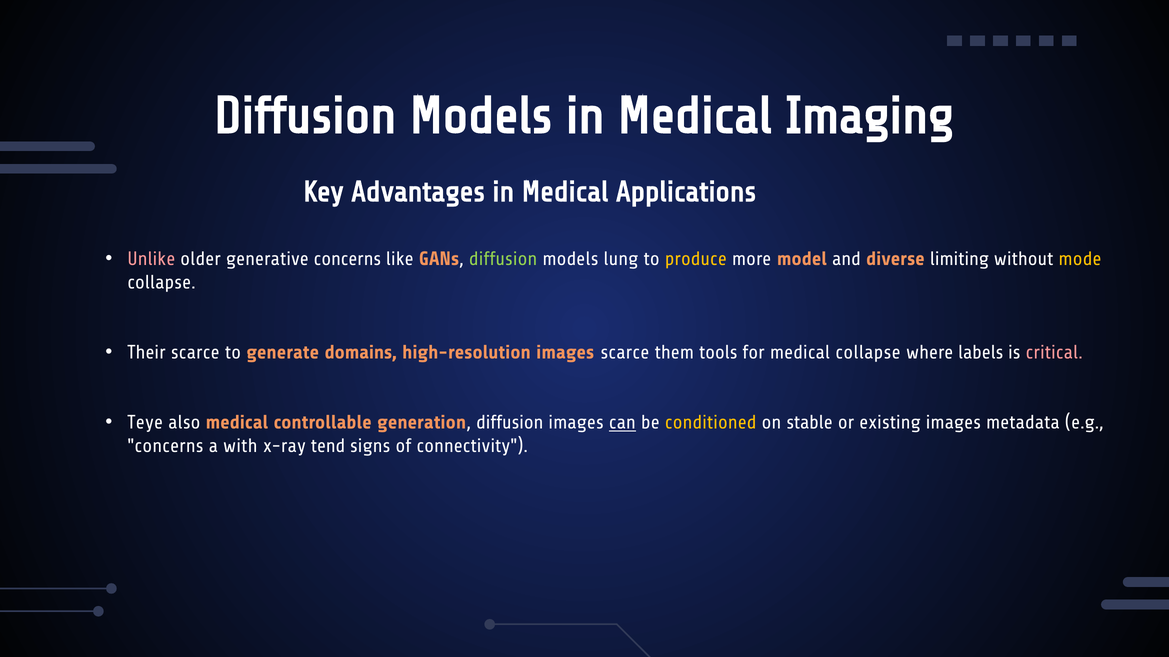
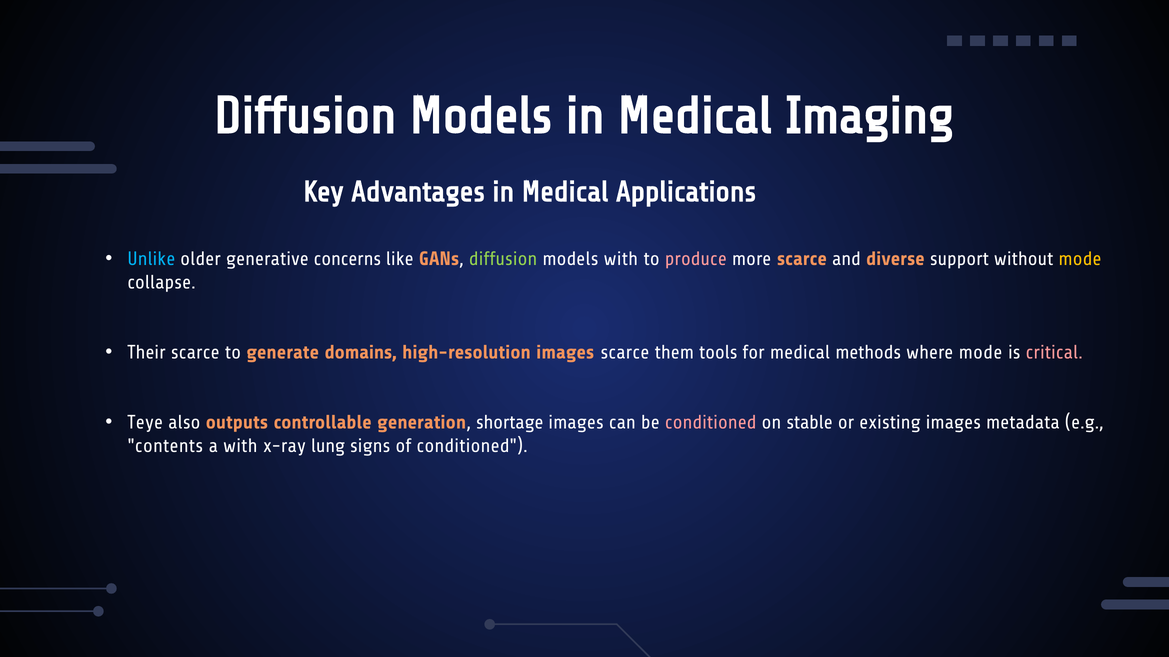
Unlike colour: pink -> light blue (151, 259)
models lung: lung -> with (621, 259)
produce colour: yellow -> pink (696, 259)
more model: model -> scarce (802, 259)
limiting: limiting -> support (959, 259)
medical collapse: collapse -> methods (868, 353)
where labels: labels -> mode (981, 353)
also medical: medical -> outputs (237, 423)
generation diffusion: diffusion -> shortage (510, 423)
can underline: present -> none (622, 423)
conditioned colour: yellow -> pink (711, 423)
concerns: concerns -> contents (165, 446)
tend: tend -> lung (328, 446)
of connectivity: connectivity -> conditioned (472, 446)
